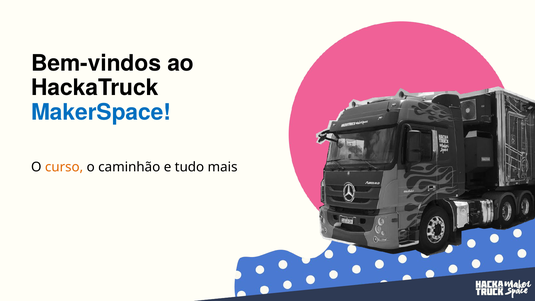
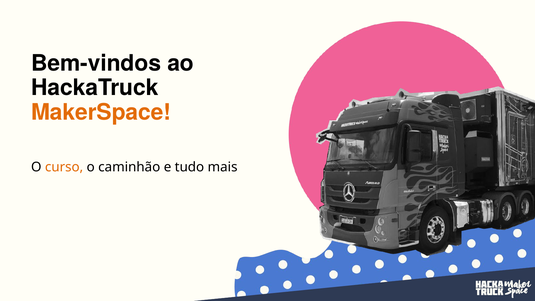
MakerSpace colour: blue -> orange (101, 112)
